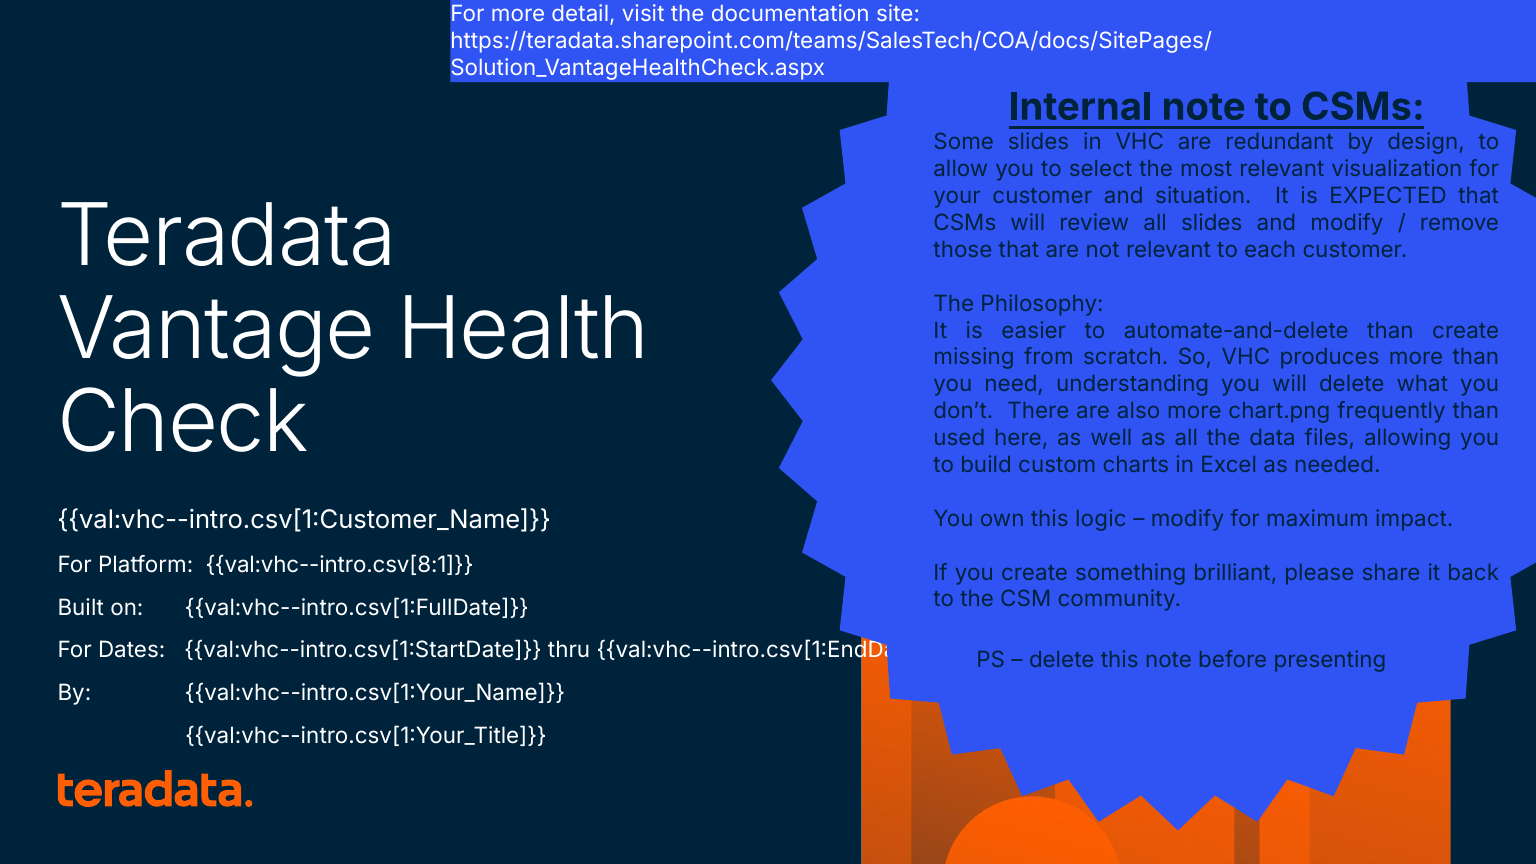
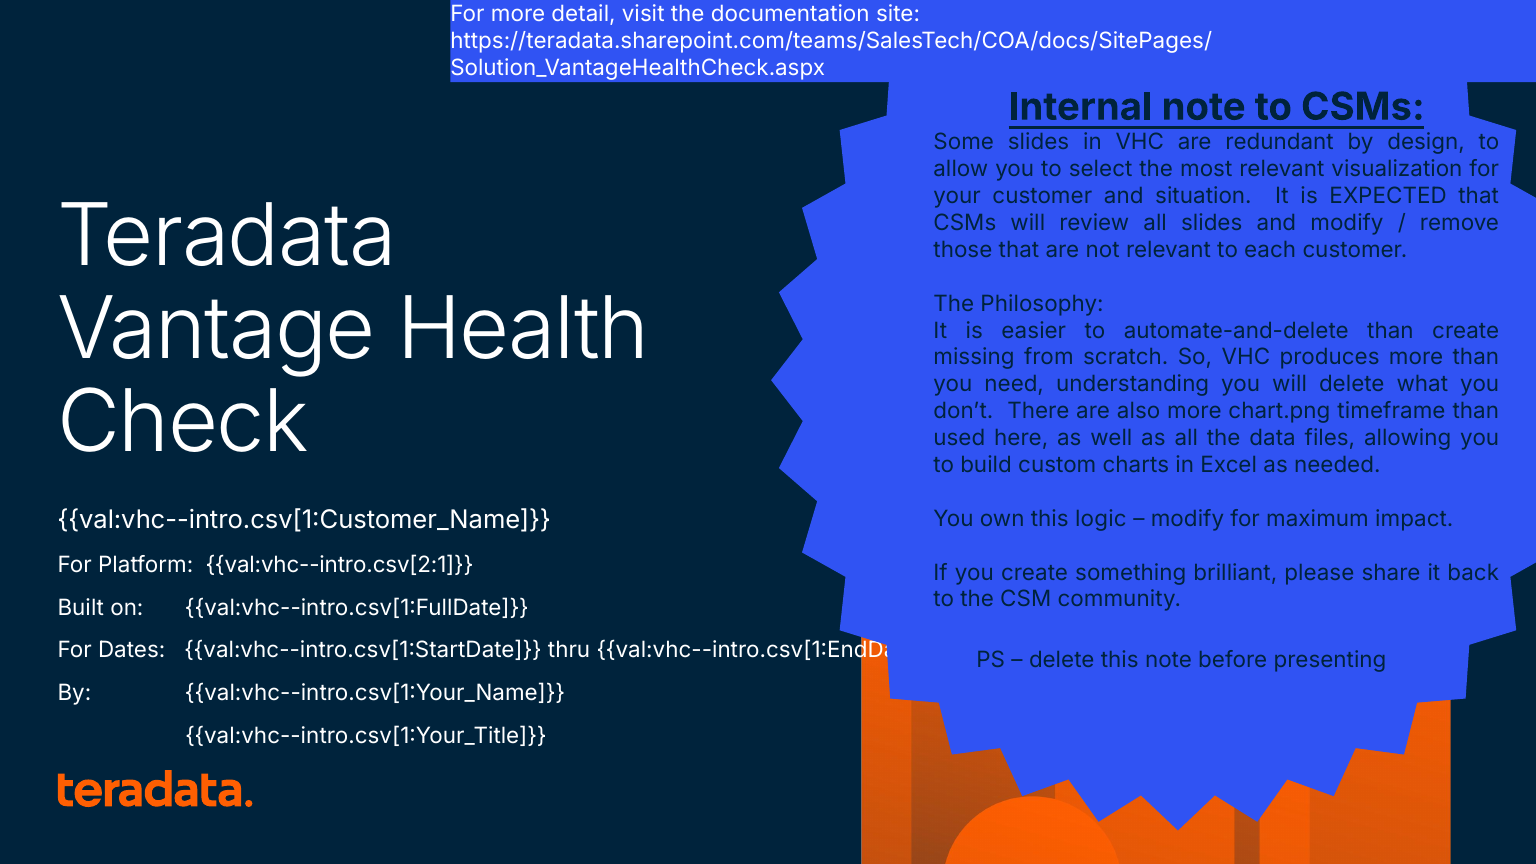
frequently: frequently -> timeframe (1391, 411)
val:vhc--intro.csv[8:1: val:vhc--intro.csv[8:1 -> val:vhc--intro.csv[2:1 (339, 565)
